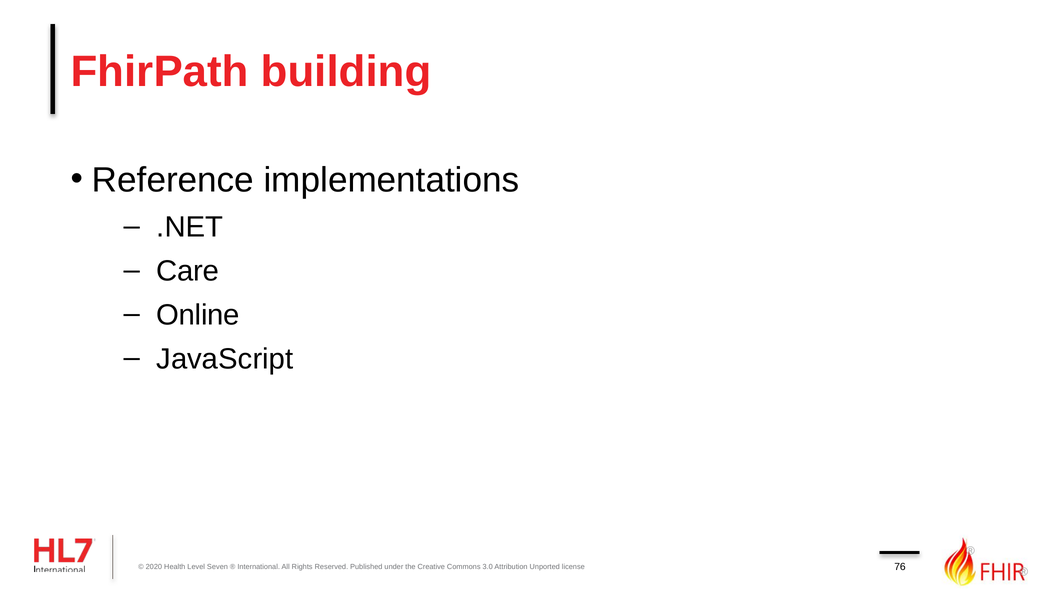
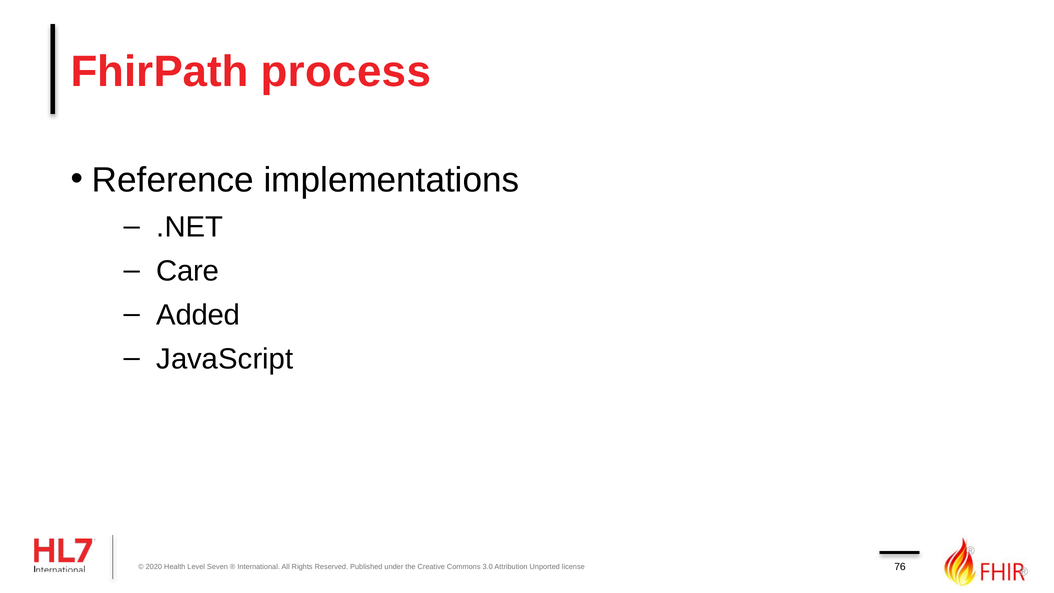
building: building -> process (346, 72)
Online: Online -> Added (198, 315)
